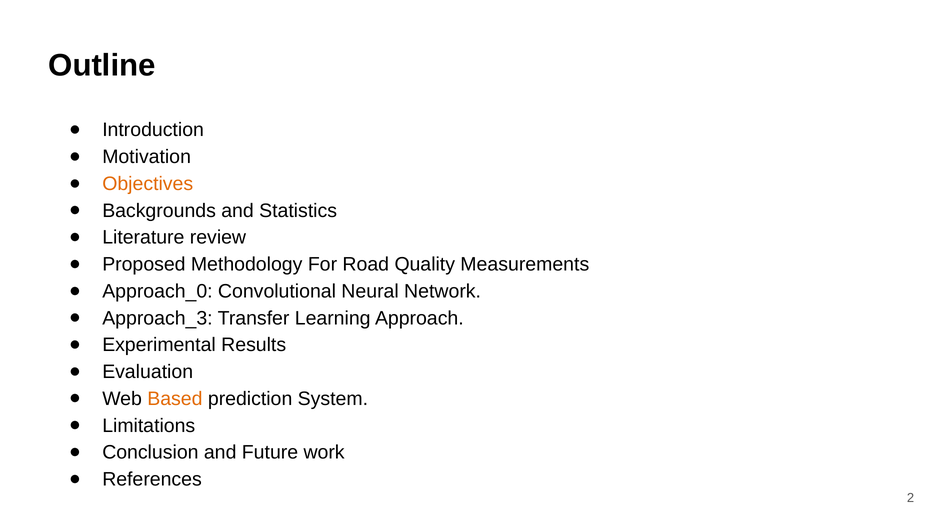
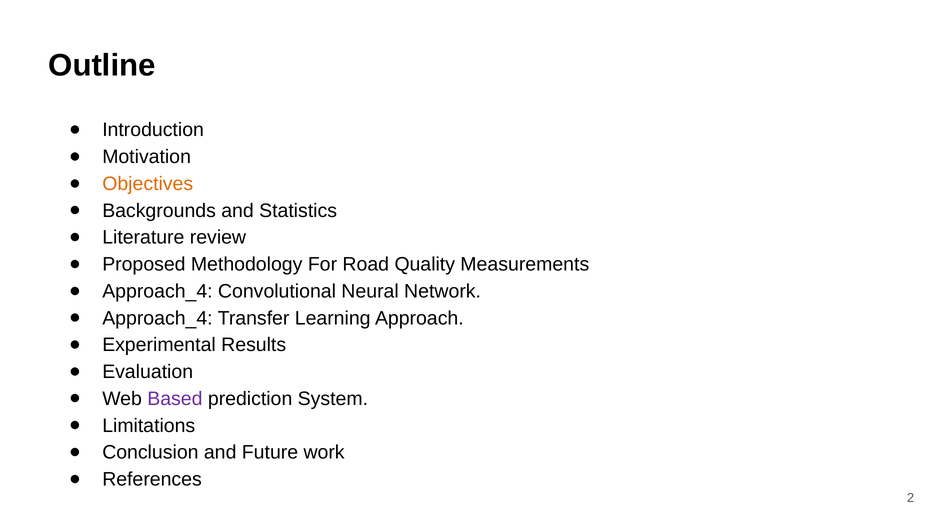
Approach_0: Approach_0 -> Approach_4 (157, 292)
Approach_3: Approach_3 -> Approach_4 (157, 318)
Based colour: orange -> purple (175, 399)
